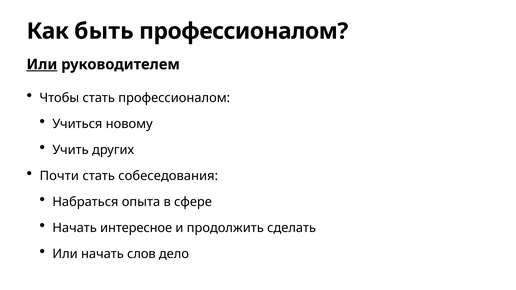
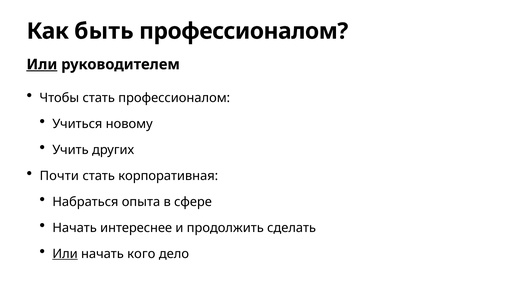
собеседования: собеседования -> корпоративная (168, 176)
интересное: интересное -> интереснее (136, 228)
Или underline: none -> present (65, 254)
слов: слов -> кого (141, 254)
